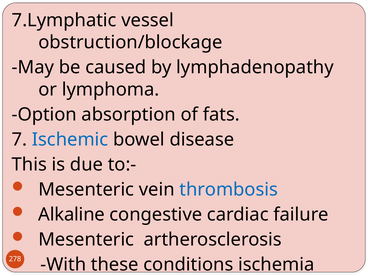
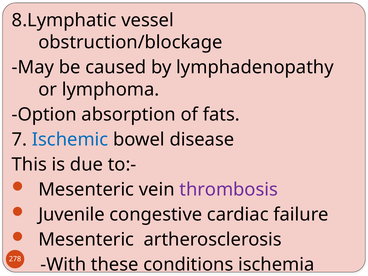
7.Lymphatic: 7.Lymphatic -> 8.Lymphatic (64, 20)
thrombosis colour: blue -> purple (229, 190)
Alkaline: Alkaline -> Juvenile (72, 215)
